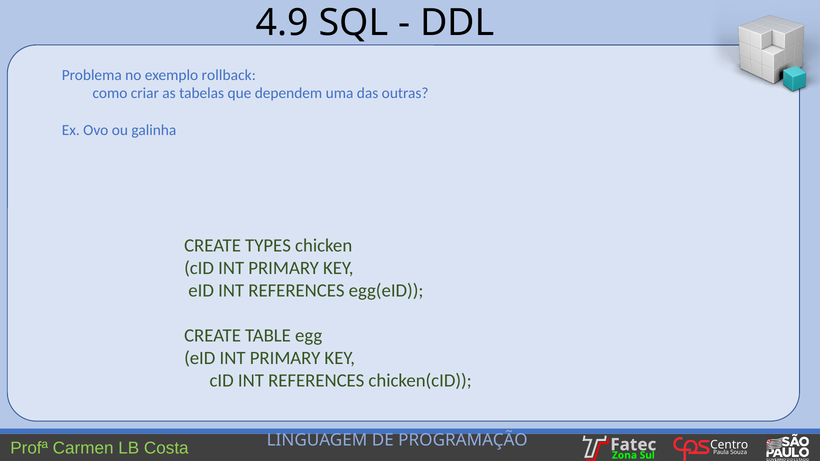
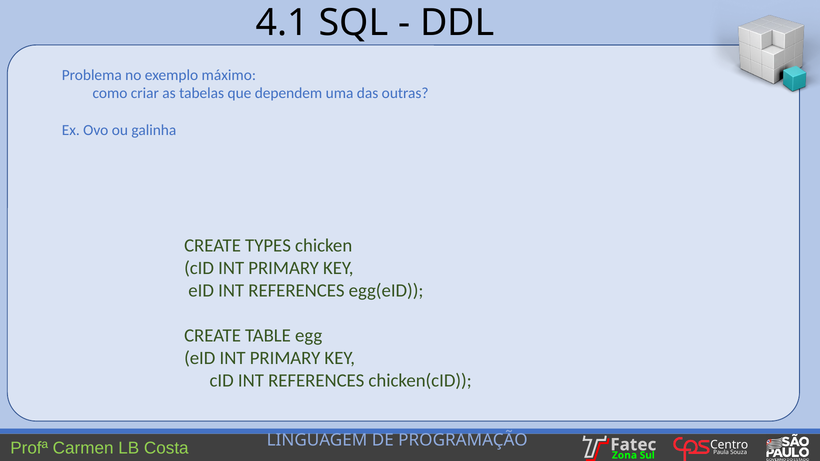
4.9: 4.9 -> 4.1 (282, 23)
rollback: rollback -> máximo (229, 75)
